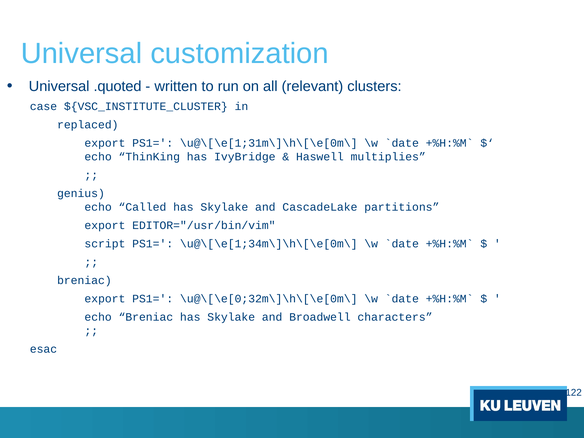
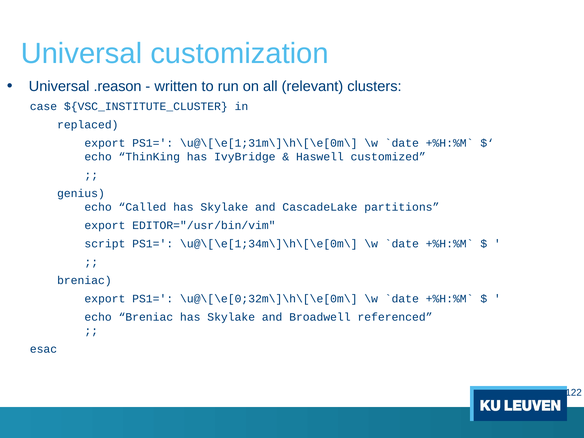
.quoted: .quoted -> .reason (117, 86)
multiplies: multiplies -> customized (388, 157)
characters: characters -> referenced (395, 317)
